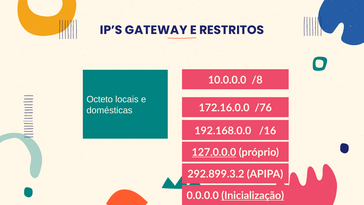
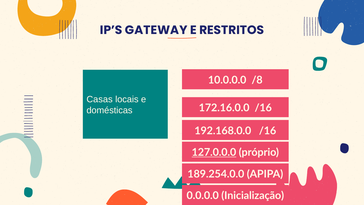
Octeto: Octeto -> Casas (100, 99)
172.16.0.0 /76: /76 -> /16 (263, 108)
292.899.3.2: 292.899.3.2 -> 189.254.0.0 (216, 174)
Inicialização underline: present -> none (253, 195)
